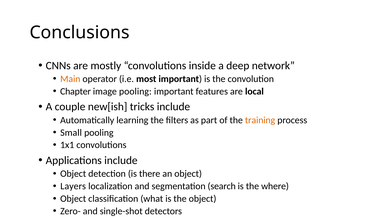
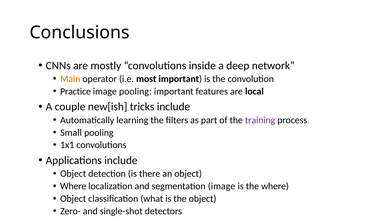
Chapter: Chapter -> Practice (76, 91)
training colour: orange -> purple (260, 120)
Layers: Layers -> Where (73, 186)
segmentation search: search -> image (222, 186)
